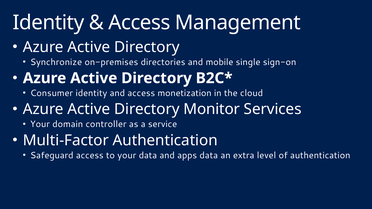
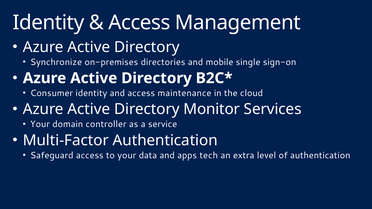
monetization: monetization -> maintenance (184, 93)
apps data: data -> tech (209, 155)
